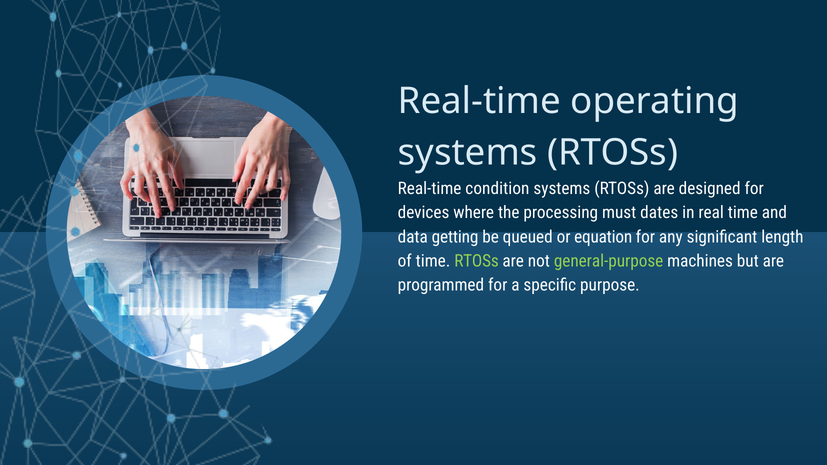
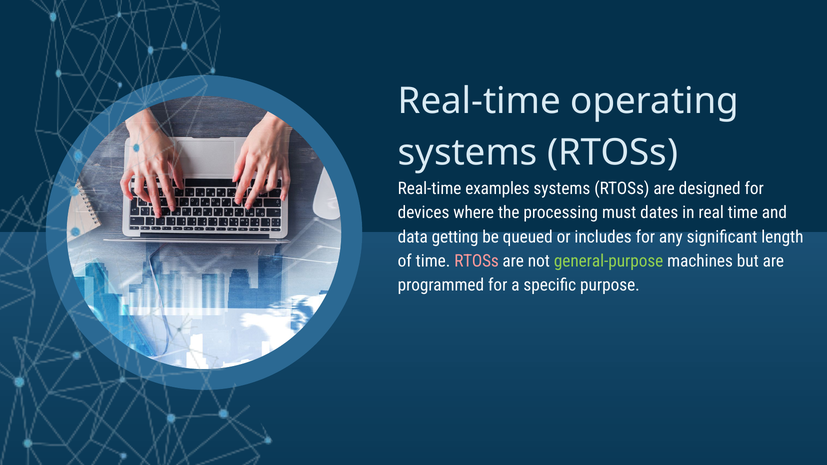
condition: condition -> examples (498, 189)
equation: equation -> includes (603, 237)
RTOSs colour: light green -> pink (477, 261)
